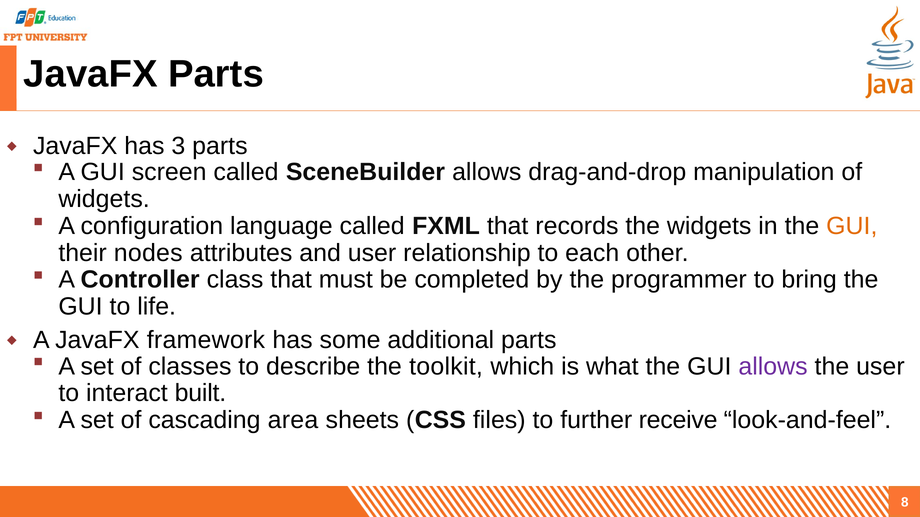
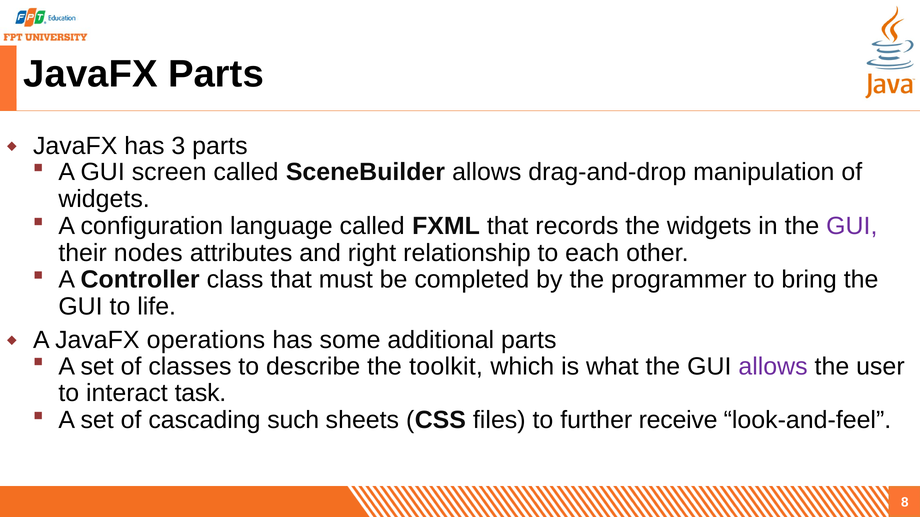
GUI colour: orange -> purple (852, 226)
and user: user -> right (372, 253)
framework: framework -> operations (206, 340)
built: built -> task (200, 394)
area: area -> such (293, 420)
